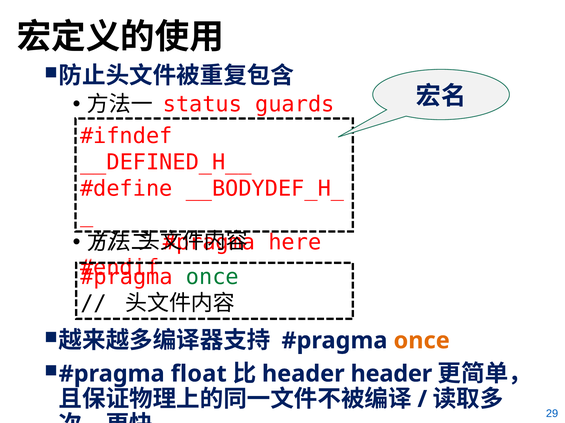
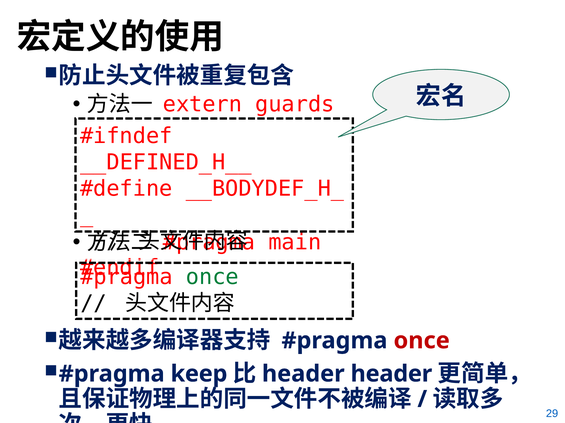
status: status -> extern (202, 105)
here: here -> main (295, 243)
once colour: orange -> red (422, 341)
float: float -> keep (199, 374)
